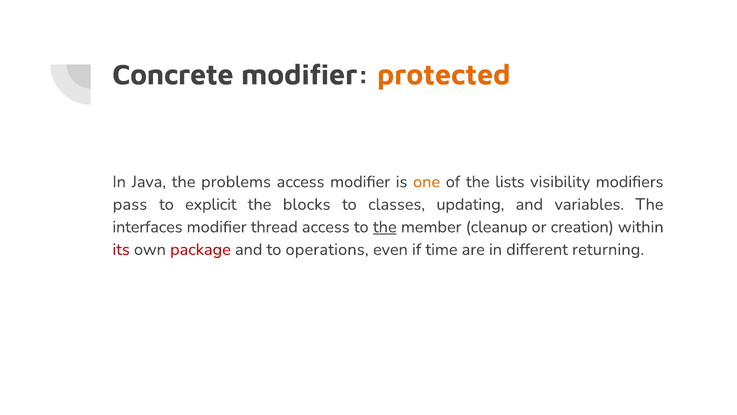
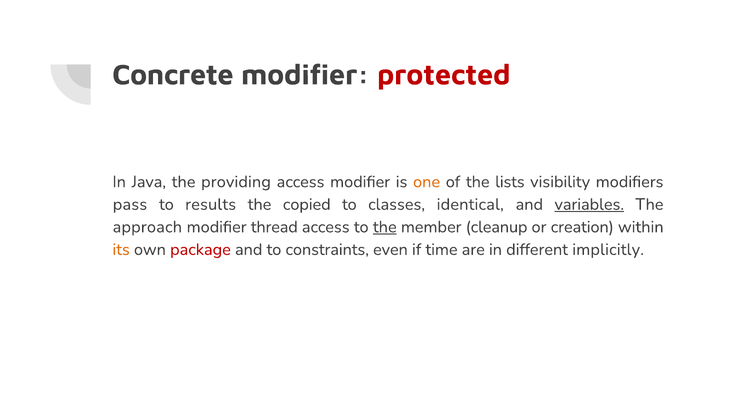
protected colour: orange -> red (444, 75)
problems: problems -> providing (236, 182)
explicit: explicit -> results (211, 204)
blocks: blocks -> copied (307, 204)
updating: updating -> identical (470, 204)
variables underline: none -> present (589, 204)
interfaces: interfaces -> approach (147, 227)
its colour: red -> orange (121, 249)
operations: operations -> constraints (327, 249)
returning: returning -> implicitly (608, 249)
